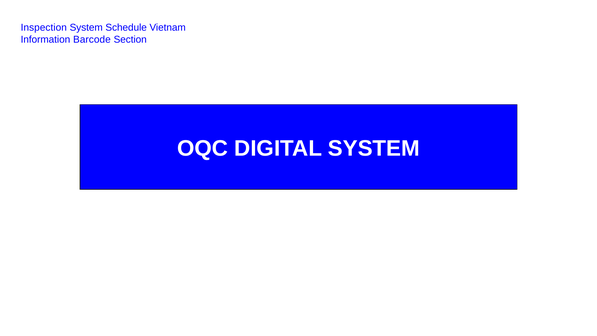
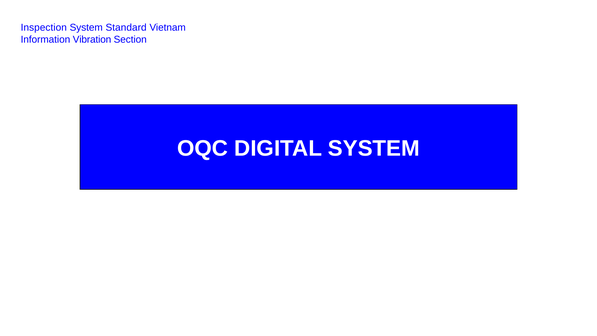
Schedule: Schedule -> Standard (126, 27)
Barcode: Barcode -> Vibration (92, 39)
